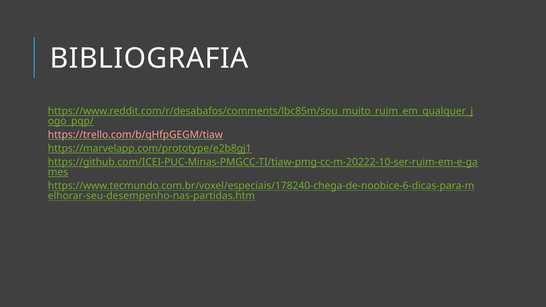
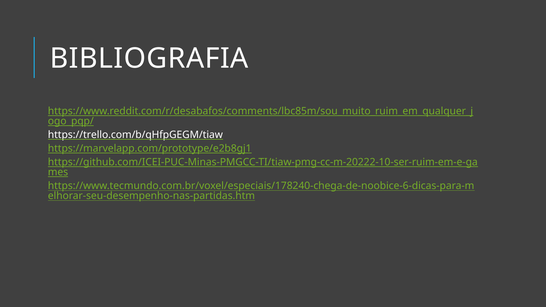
https://trello.com/b/qHfpGEGM/tiaw colour: pink -> white (135, 135)
